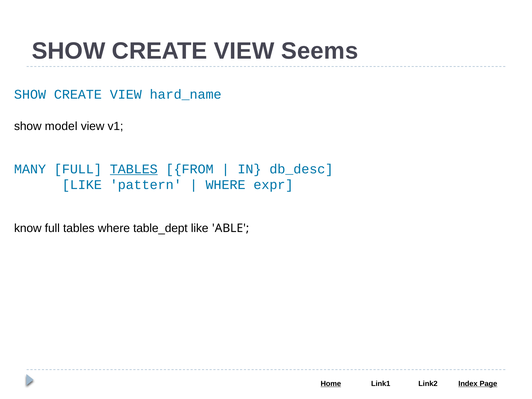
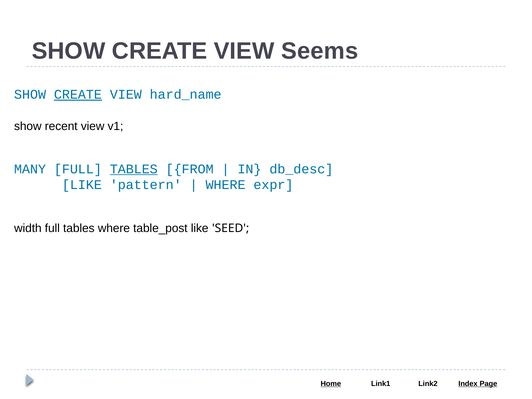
CREATE underline: none -> present (78, 94)
model: model -> recent (61, 126)
know: know -> width (28, 228)
table_dept: table_dept -> table_post (160, 228)
ABLE: ABLE -> SEED (231, 228)
